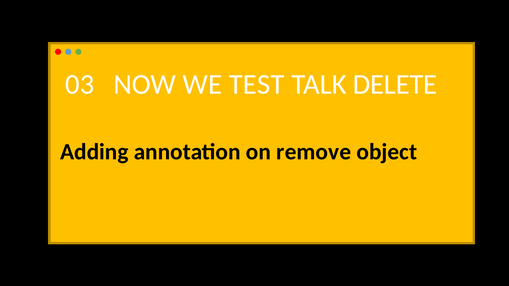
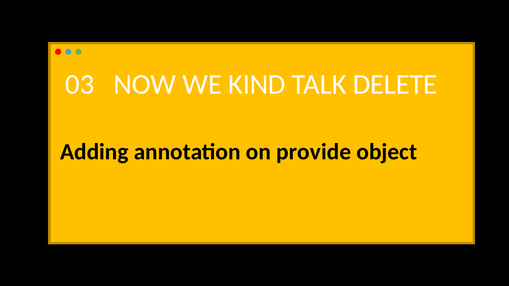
TEST: TEST -> KIND (257, 84)
remove: remove -> provide (314, 152)
